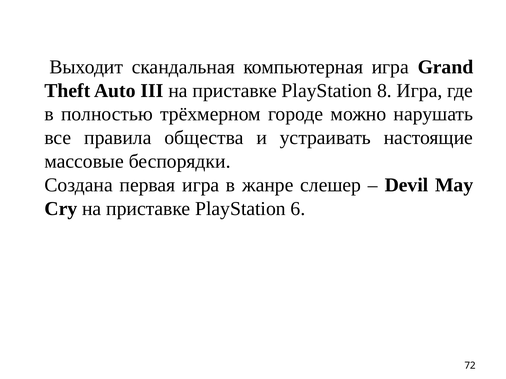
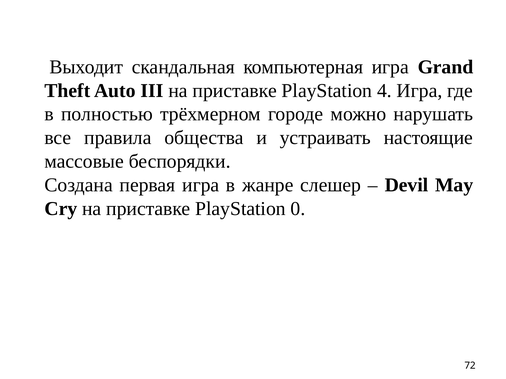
8: 8 -> 4 (384, 91)
6: 6 -> 0 (298, 209)
